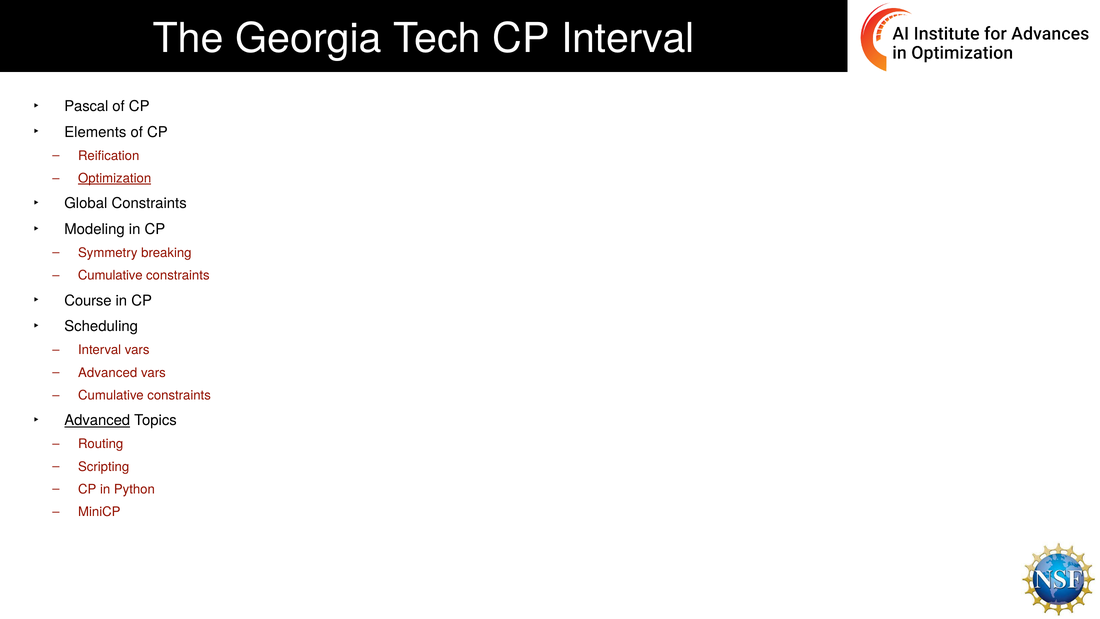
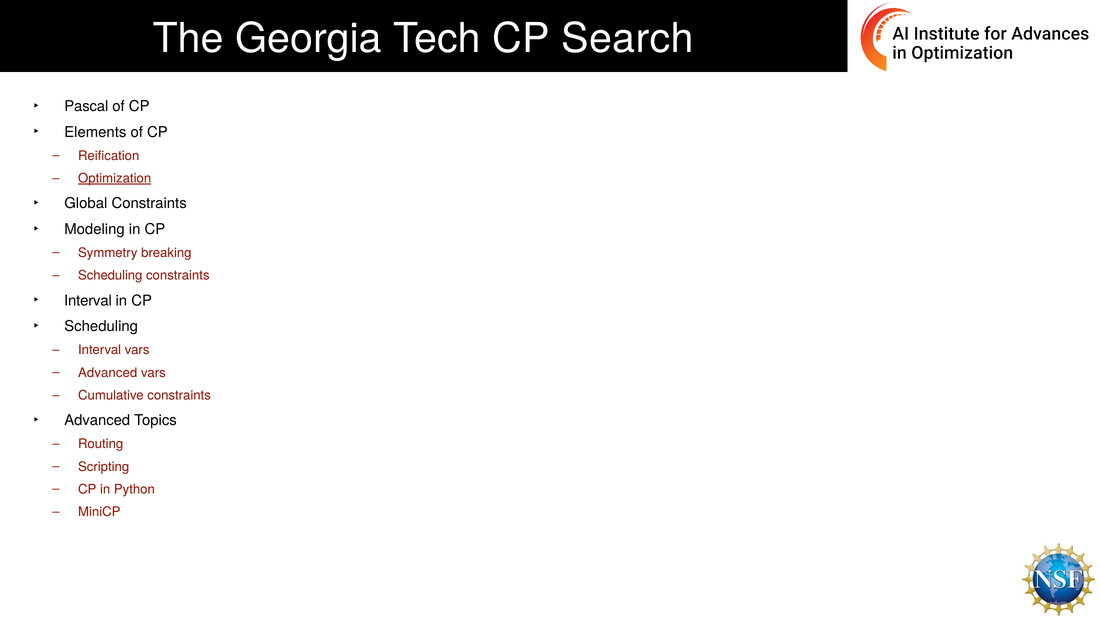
CP Interval: Interval -> Search (627, 39)
Cumulative: Cumulative -> Scheduling (110, 275)
Course: Course -> Interval (88, 300)
Advanced underline: present -> none (97, 420)
